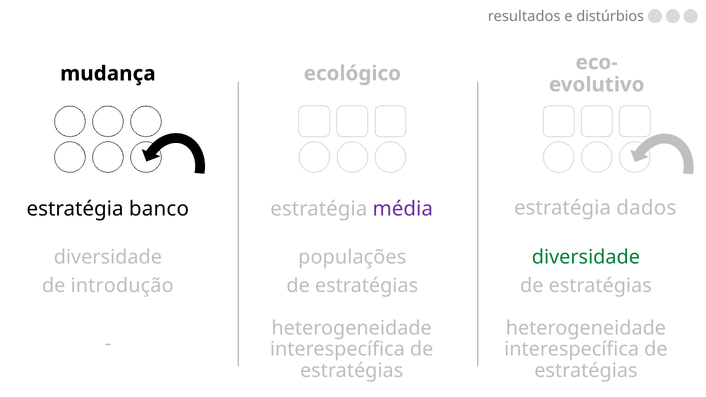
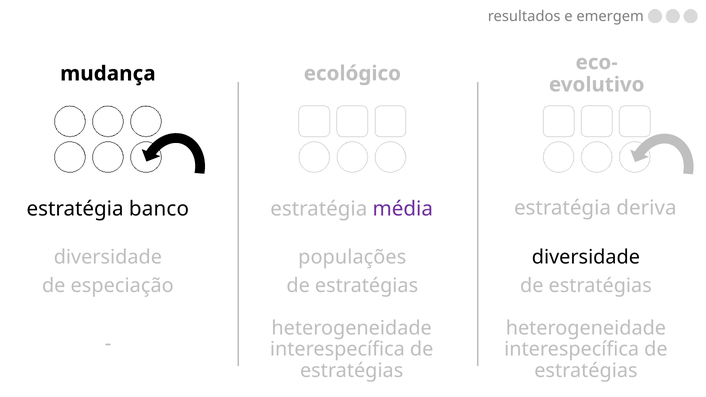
distúrbios: distúrbios -> emergem (610, 17)
dados: dados -> deriva (646, 208)
diversidade colour: green -> black (586, 257)
introdução: introdução -> especiação (122, 286)
